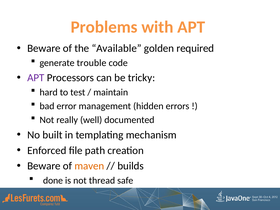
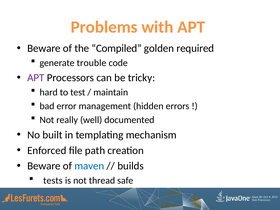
Available: Available -> Compiled (117, 48)
maven colour: orange -> blue (89, 166)
done: done -> tests (53, 180)
